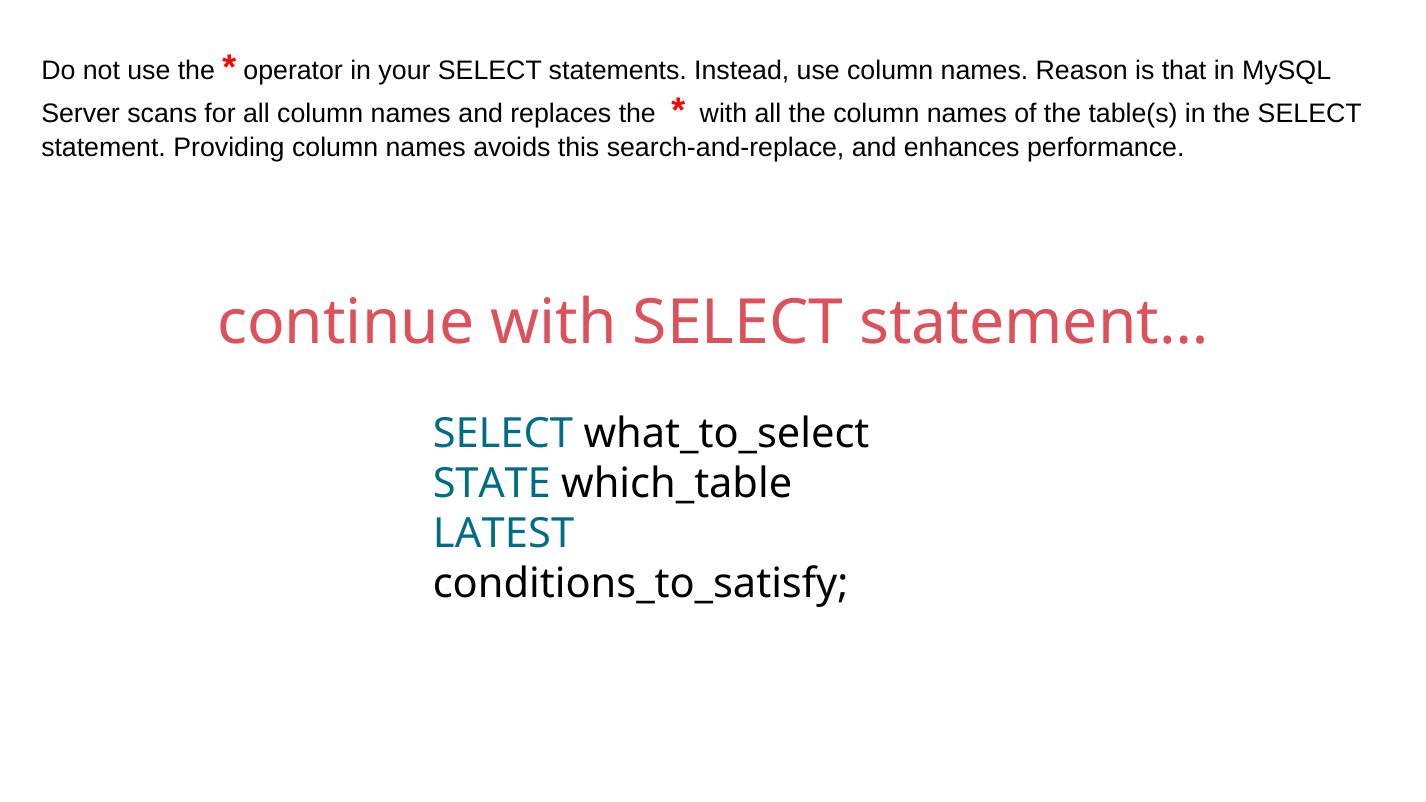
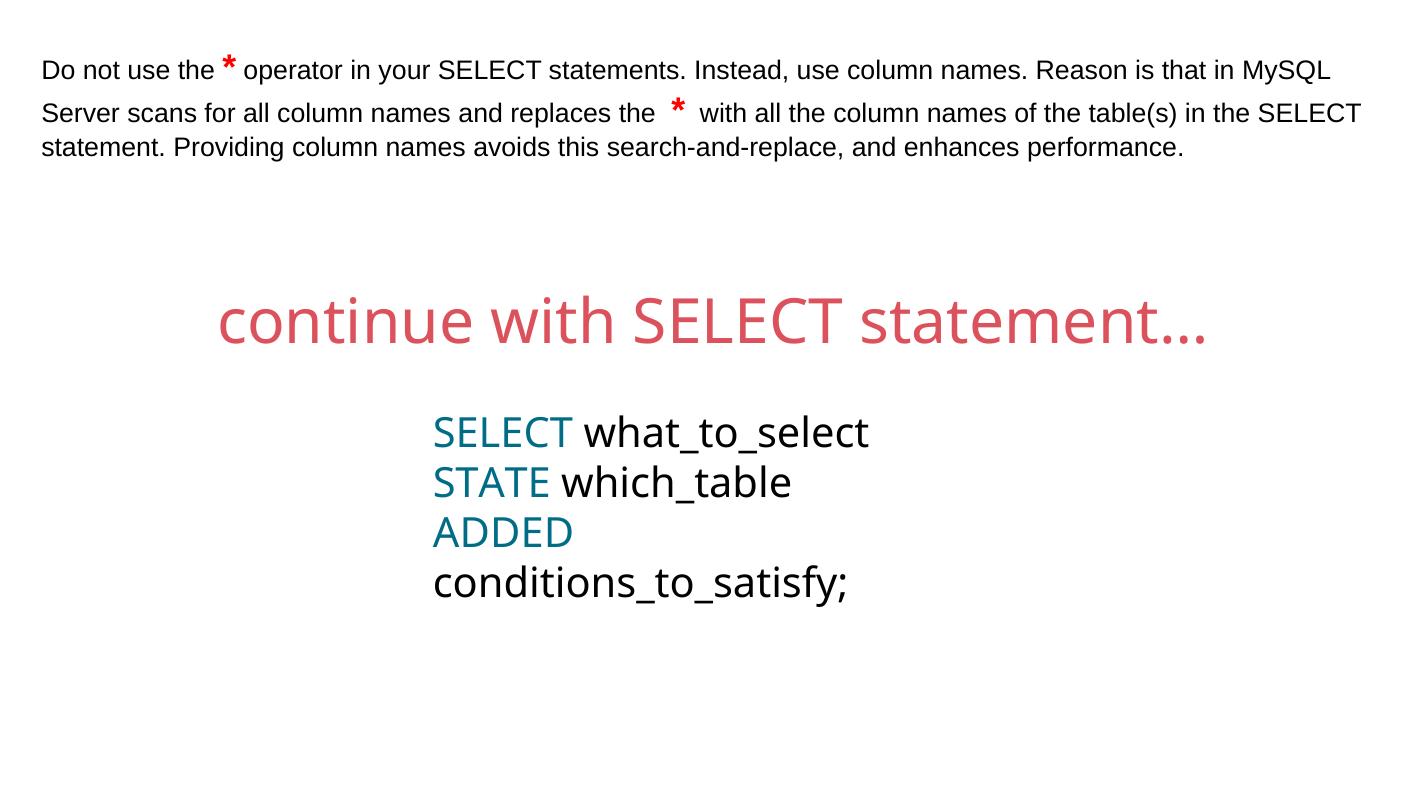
LATEST: LATEST -> ADDED (504, 534)
